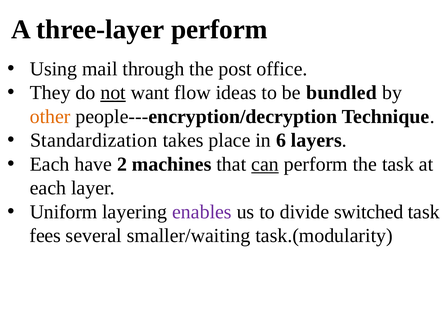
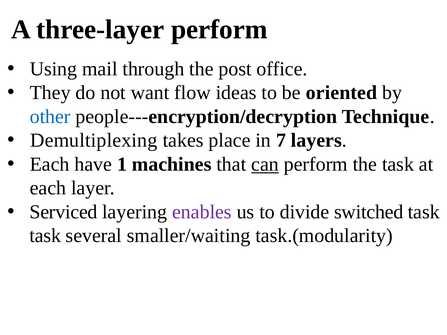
not underline: present -> none (113, 93)
bundled: bundled -> oriented (342, 93)
other colour: orange -> blue (50, 117)
Standardization: Standardization -> Demultiplexing (94, 141)
6: 6 -> 7 (281, 141)
2: 2 -> 1 (122, 164)
Uniform: Uniform -> Serviced (64, 212)
fees: fees -> task (45, 236)
